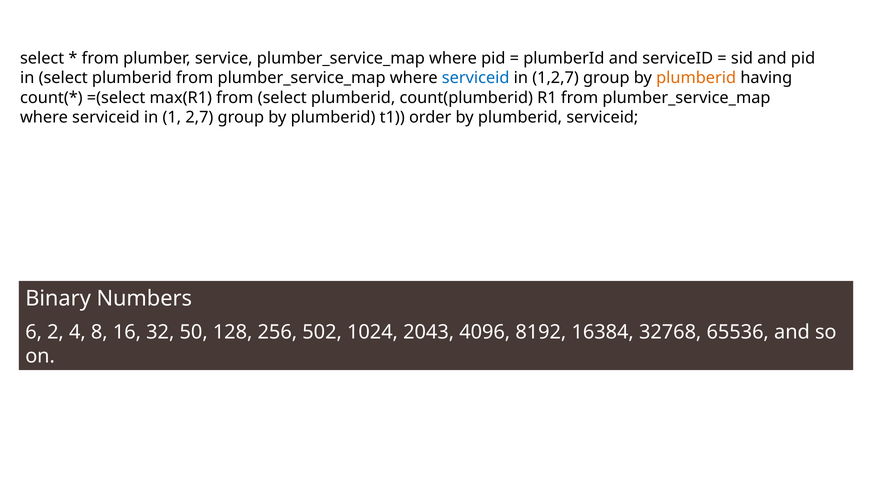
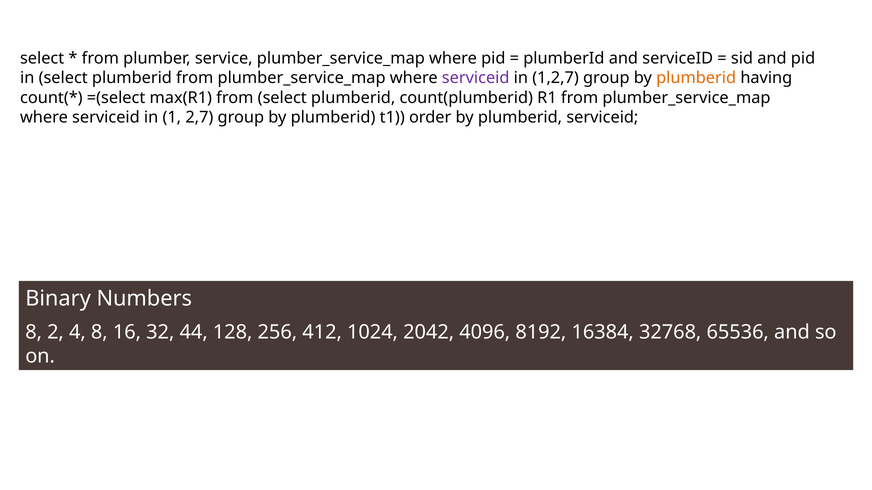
serviceid colour: blue -> purple (476, 78)
6: 6 -> 8 (34, 333)
50: 50 -> 44 (194, 333)
502: 502 -> 412 (322, 333)
2043: 2043 -> 2042 (429, 333)
